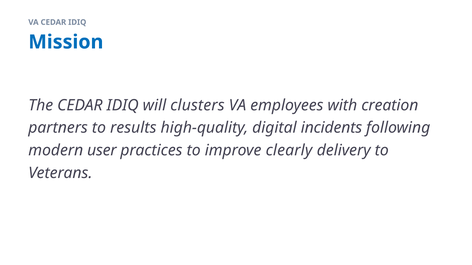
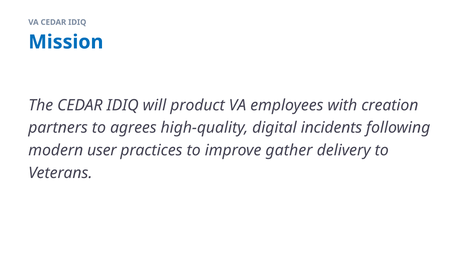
clusters: clusters -> product (198, 105)
results: results -> agrees (133, 128)
clearly: clearly -> gather (289, 151)
